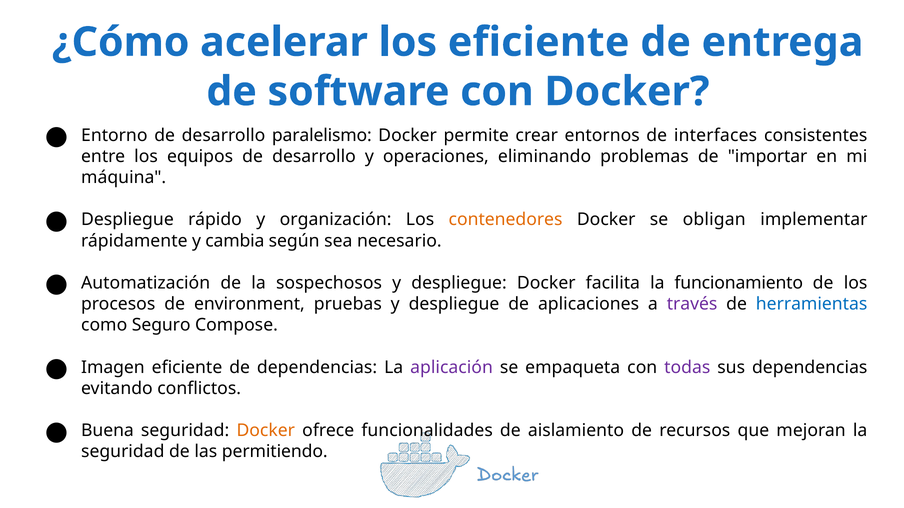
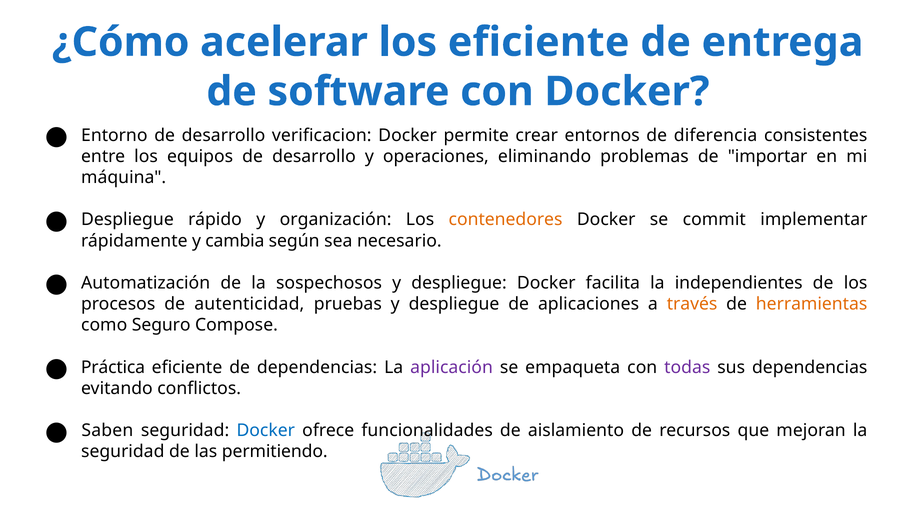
paralelismo: paralelismo -> verificacion (322, 135)
interfaces: interfaces -> diferencia (716, 135)
obligan: obligan -> commit (714, 220)
funcionamiento: funcionamiento -> independientes (739, 283)
environment: environment -> autenticidad (249, 304)
través colour: purple -> orange (692, 304)
herramientas colour: blue -> orange (812, 304)
Imagen: Imagen -> Práctica (113, 368)
Buena: Buena -> Saben (107, 431)
Docker colour: orange -> blue (266, 431)
